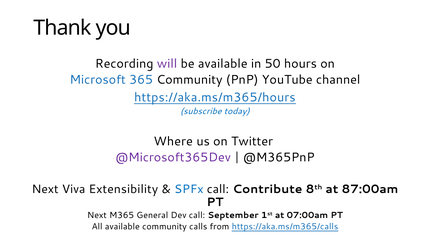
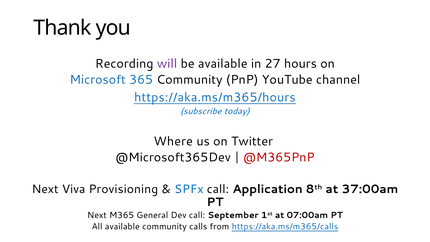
50: 50 -> 27 (273, 64)
@Microsoft365Dev colour: purple -> black (173, 157)
@M365PnP colour: black -> red (279, 157)
Extensibility: Extensibility -> Provisioning (123, 189)
Contribute: Contribute -> Application (268, 189)
87:00am: 87:00am -> 37:00am (370, 189)
